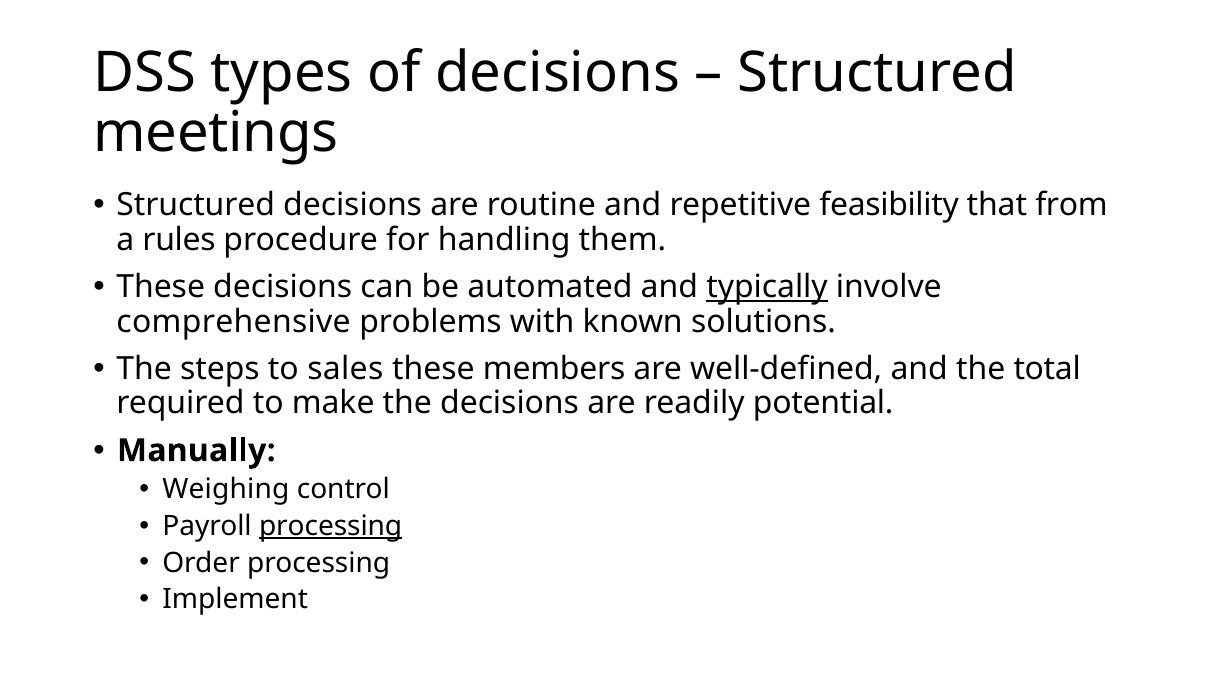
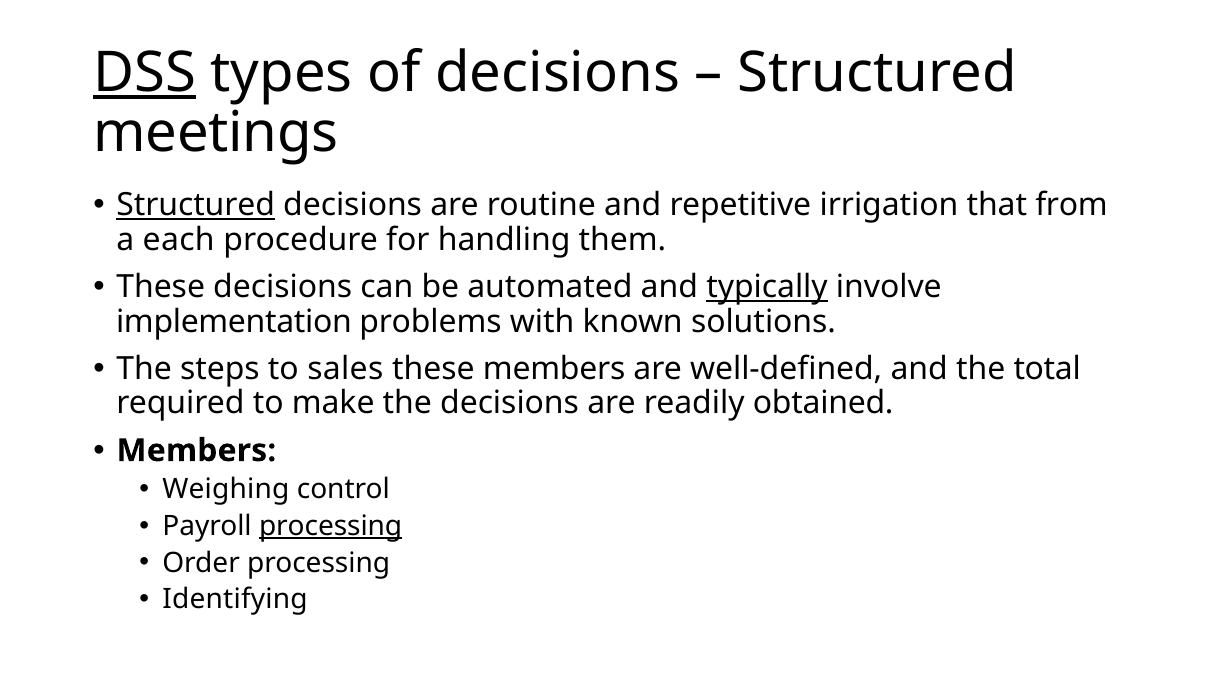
DSS underline: none -> present (145, 73)
Structured underline: none -> present (196, 205)
feasibility: feasibility -> irrigation (889, 205)
rules: rules -> each (179, 240)
comprehensive: comprehensive -> implementation (234, 321)
potential: potential -> obtained (823, 403)
Manually: Manually -> Members (196, 450)
Implement: Implement -> Identifying (235, 599)
